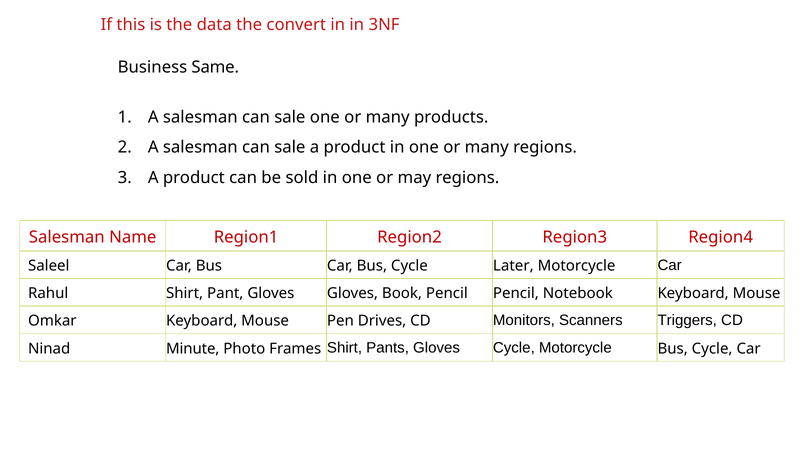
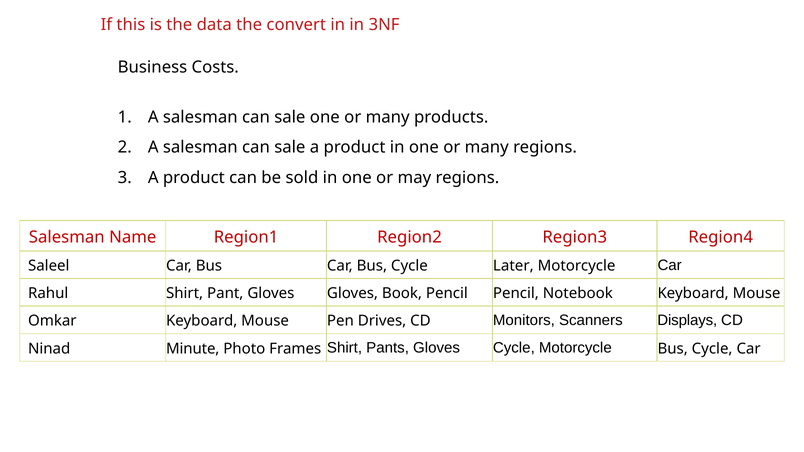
Same: Same -> Costs (215, 67)
Triggers: Triggers -> Displays (687, 321)
